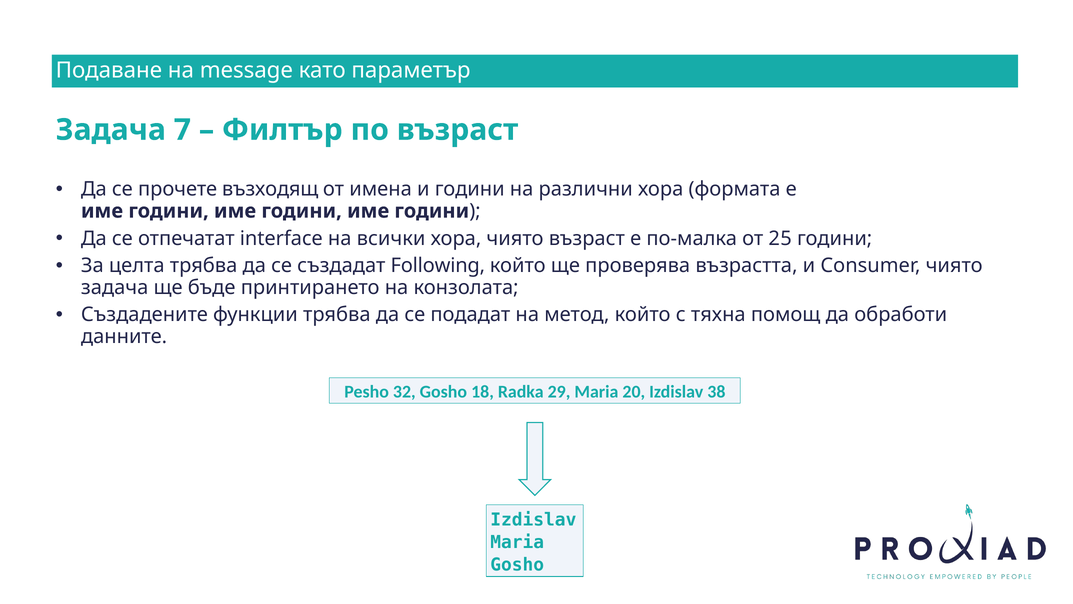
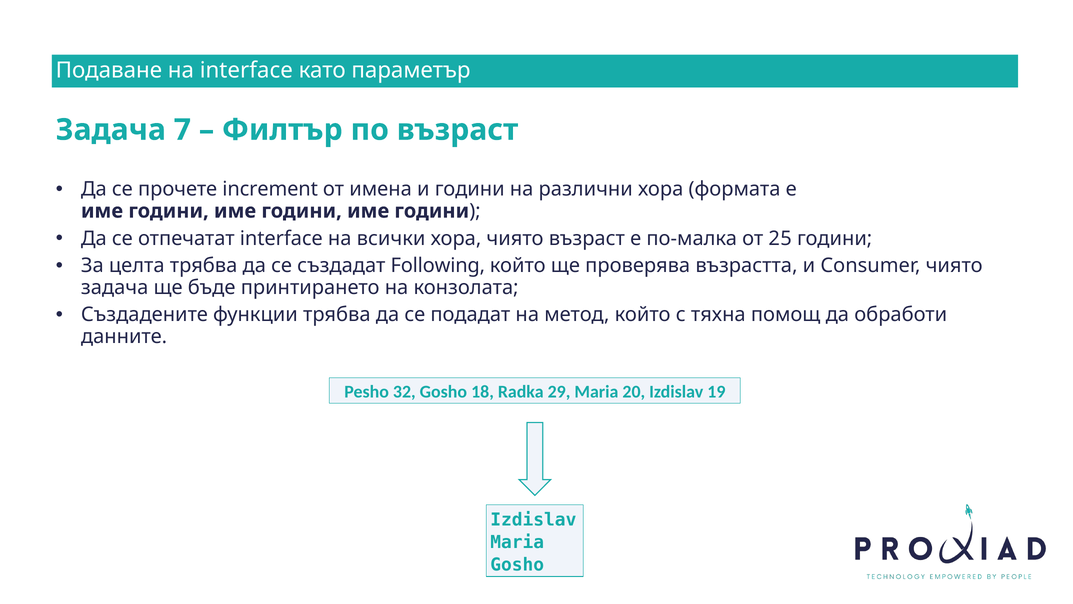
на message: message -> interface (246, 70)
възходящ: възходящ -> increment (270, 189)
38: 38 -> 19 (716, 391)
